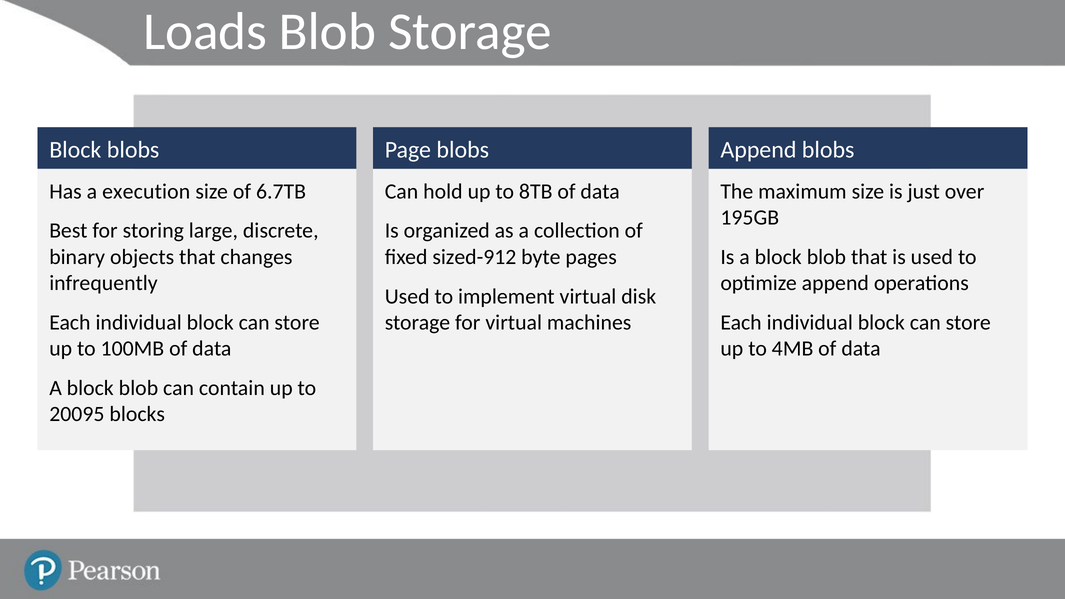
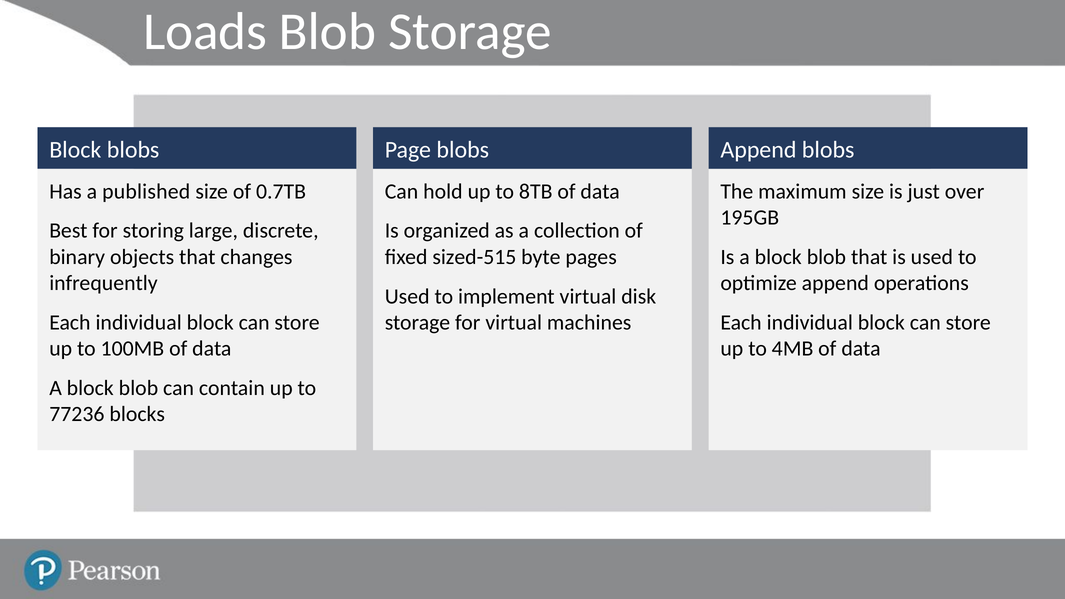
execution: execution -> published (146, 191)
6.7TB: 6.7TB -> 0.7TB (281, 191)
sized-912: sized-912 -> sized-515 (474, 257)
20095: 20095 -> 77236 (77, 414)
